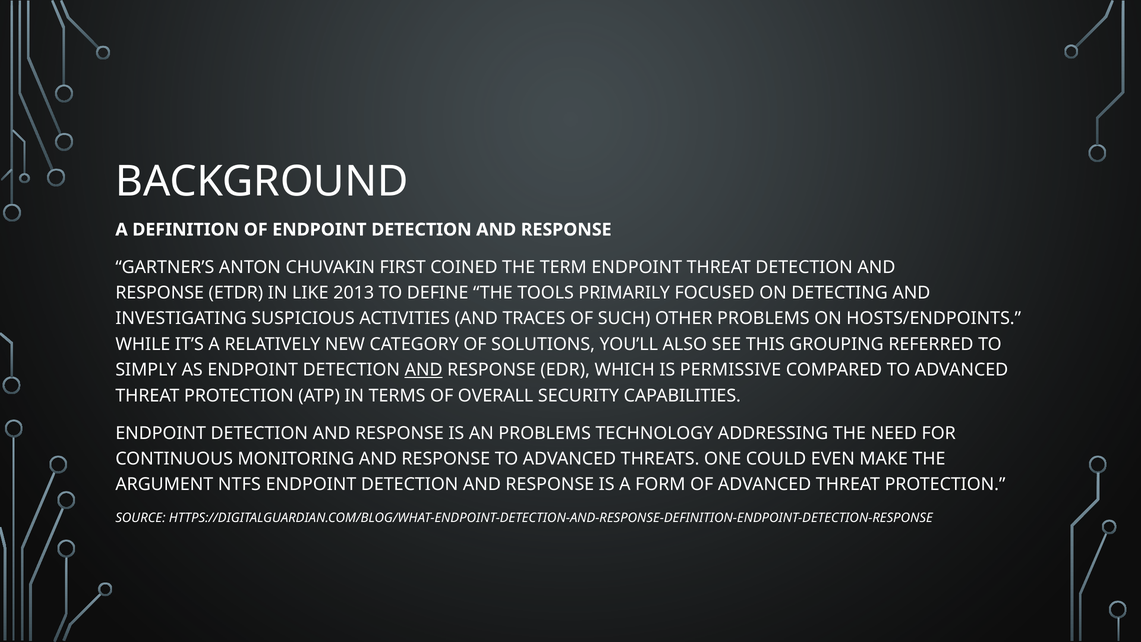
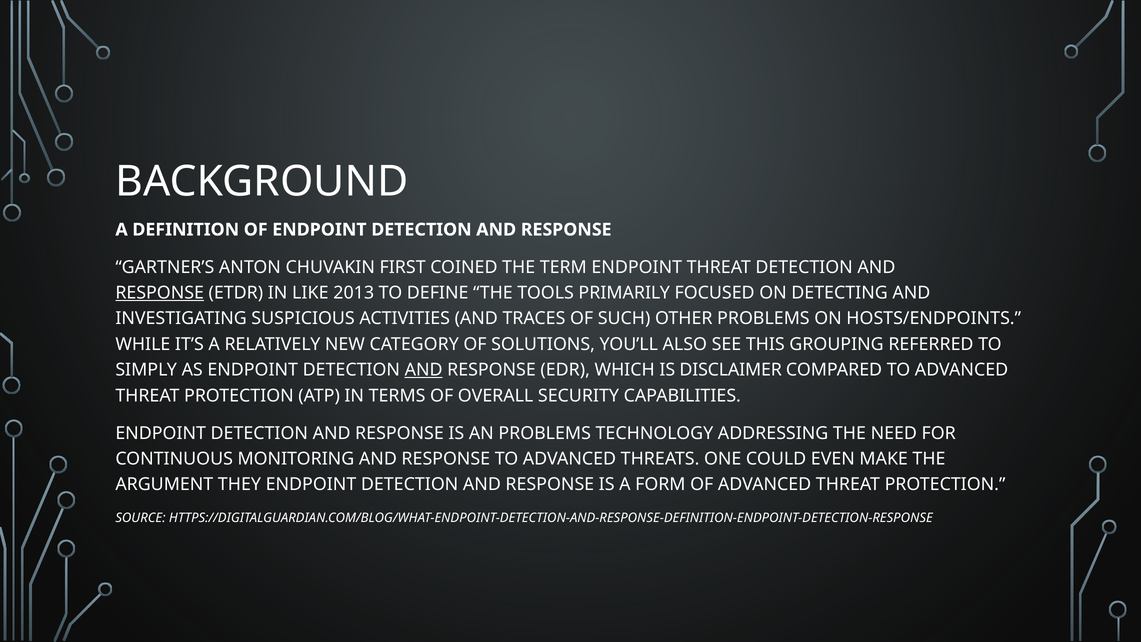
RESPONSE underline: none -> present (160, 293)
PERMISSIVE: PERMISSIVE -> DISCLAIMER (731, 370)
NTFS: NTFS -> THEY (239, 484)
